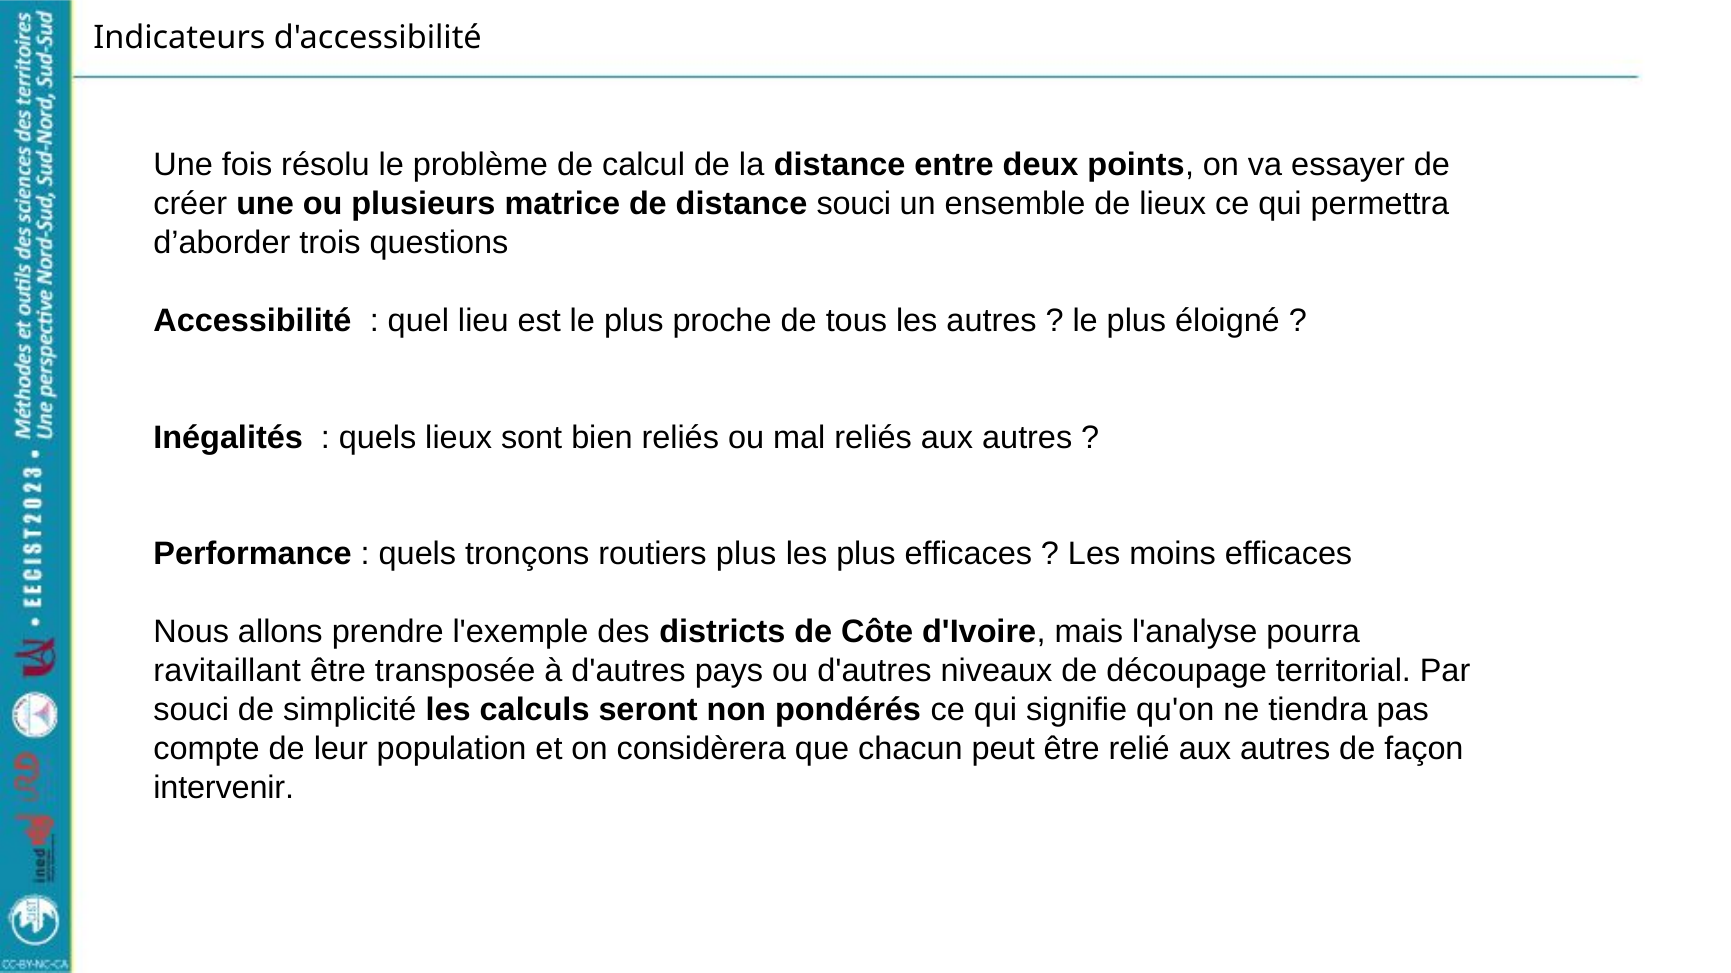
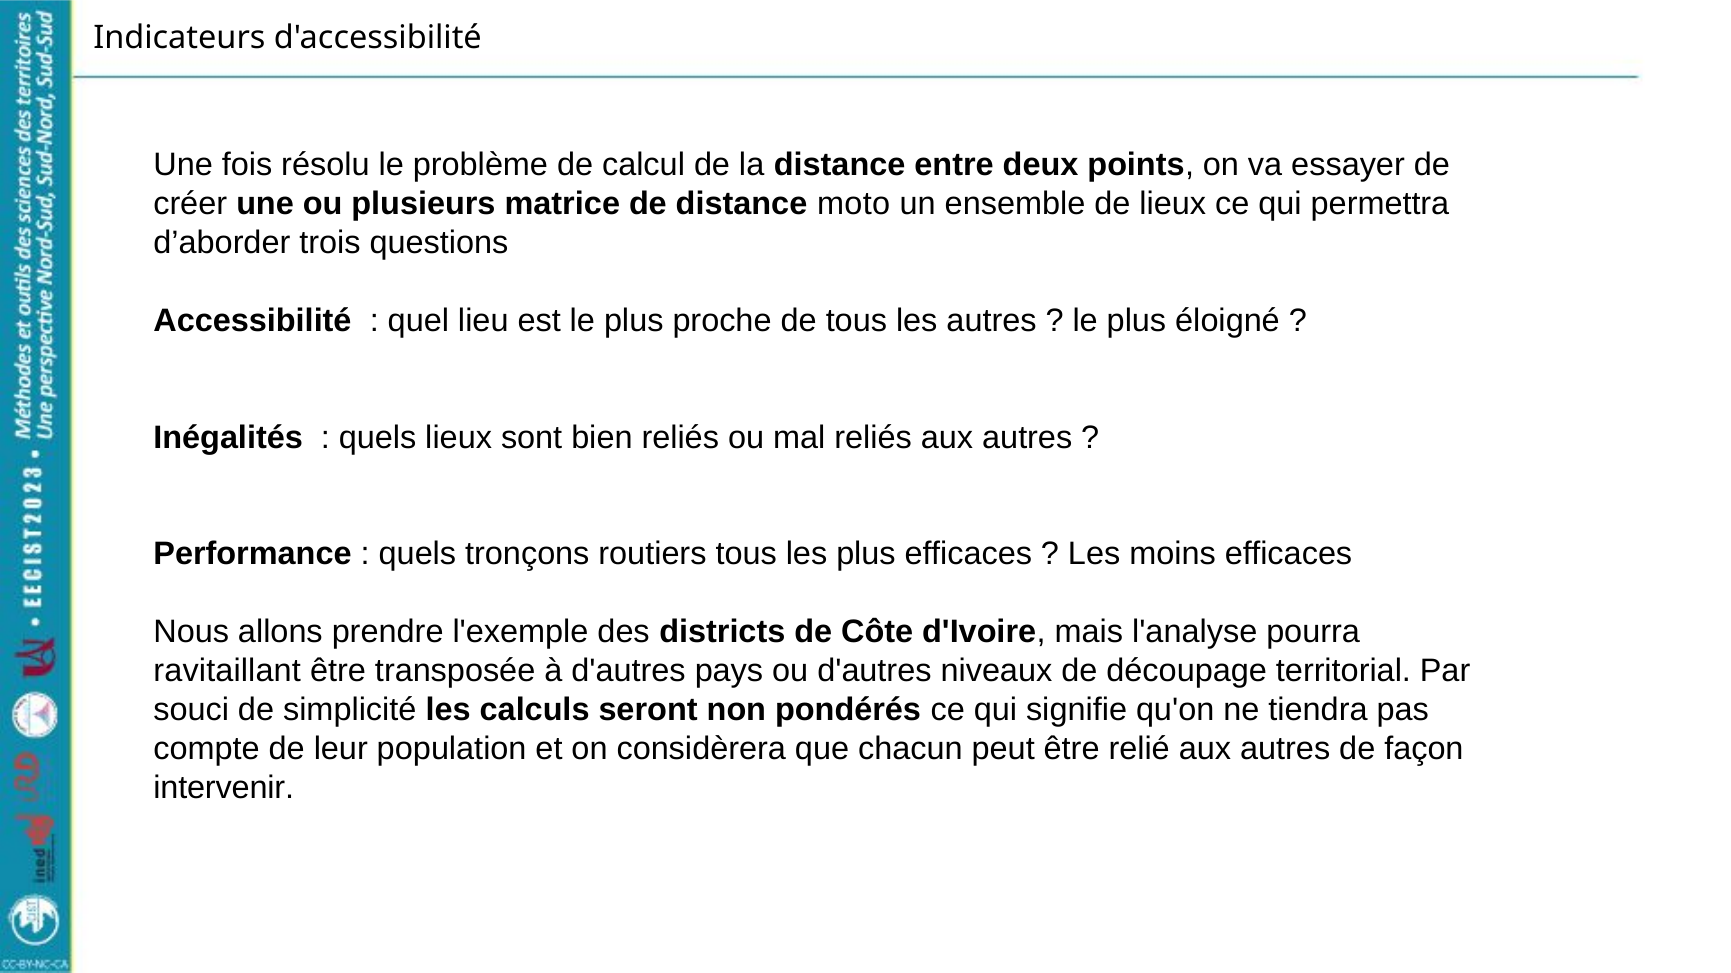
distance souci: souci -> moto (854, 204)
routiers plus: plus -> tous (746, 555)
